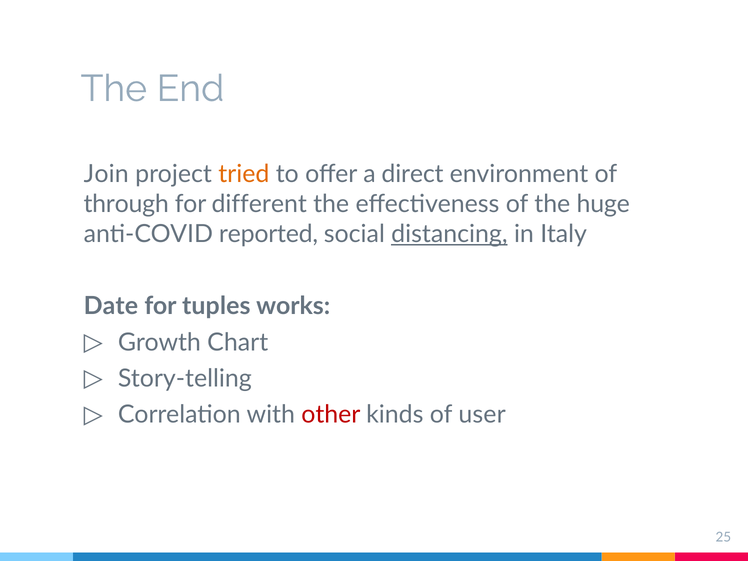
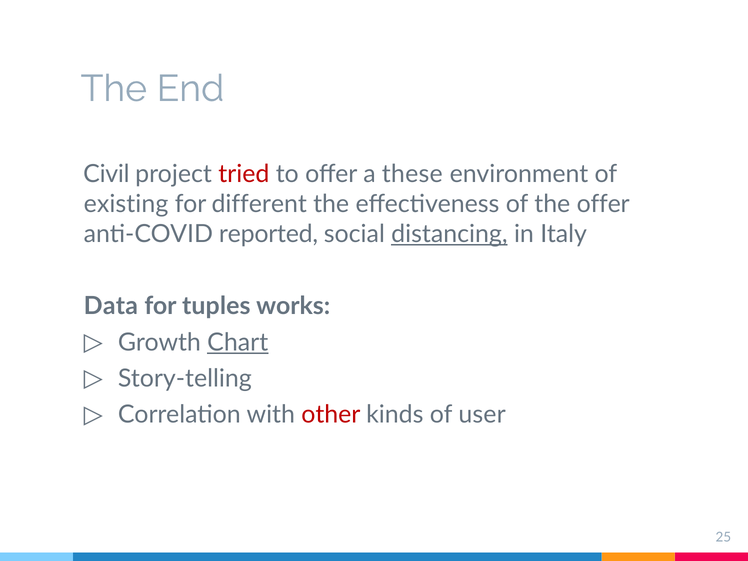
Join: Join -> Civil (106, 174)
tried colour: orange -> red (244, 174)
direct: direct -> these (412, 174)
through: through -> existing (126, 204)
the huge: huge -> offer (603, 204)
Date: Date -> Data (111, 306)
Chart underline: none -> present (238, 342)
